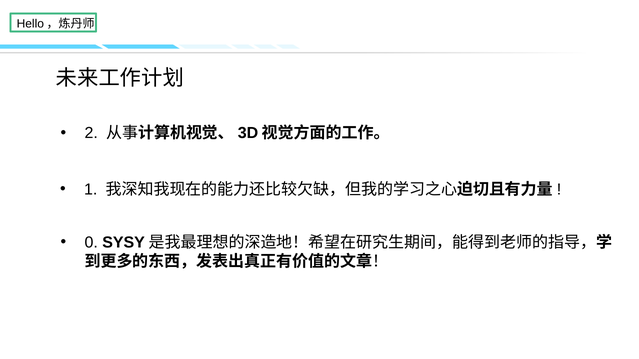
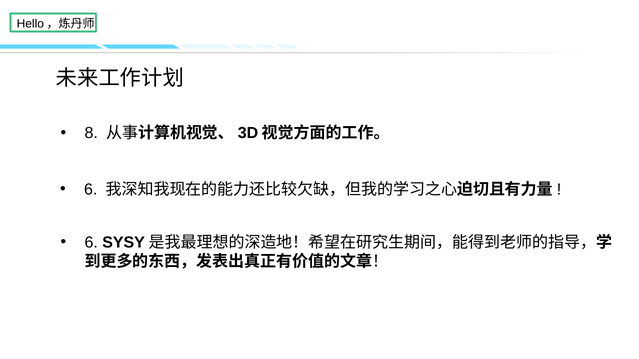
2: 2 -> 8 (91, 133)
1: 1 -> 6 (91, 190)
0: 0 -> 6 (91, 243)
